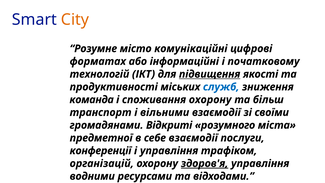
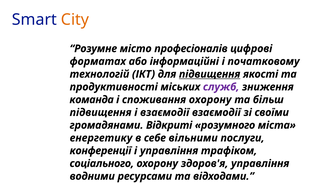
комунікаційні: комунікаційні -> професіоналів (191, 49)
служб colour: blue -> purple (221, 87)
транспорт: транспорт -> підвищення (101, 112)
і вільними: вільними -> взаємодії (165, 112)
предметної: предметної -> енергетику (101, 138)
себе взаємодії: взаємодії -> вільними (193, 138)
організацій: організацій -> соціального (102, 163)
здоров'я underline: present -> none (205, 163)
